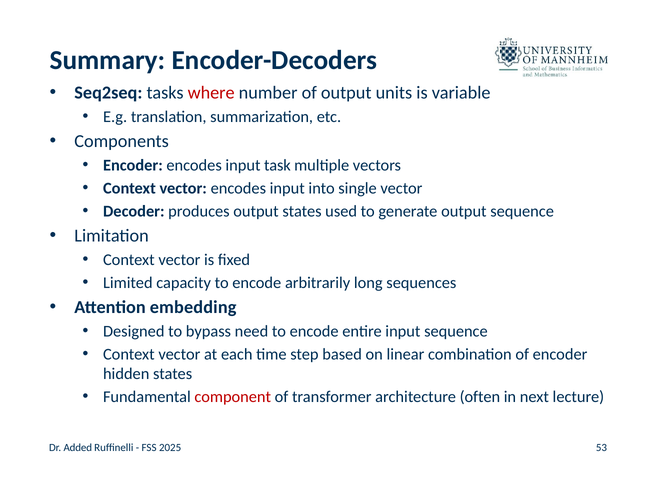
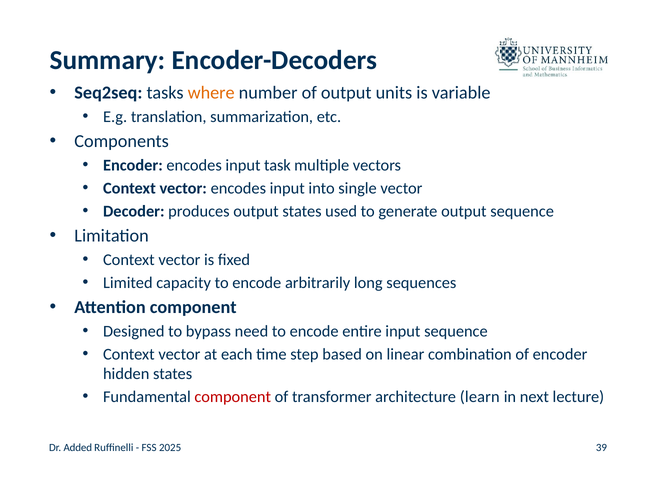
where colour: red -> orange (211, 93)
Attention embedding: embedding -> component (193, 307)
often: often -> learn (480, 397)
53: 53 -> 39 (601, 447)
